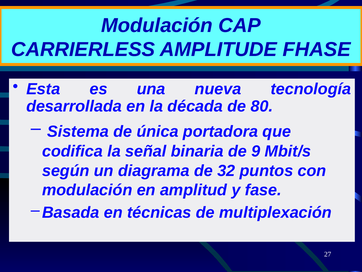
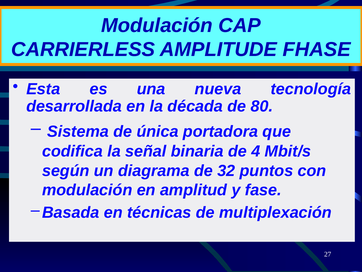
9: 9 -> 4 (256, 151)
